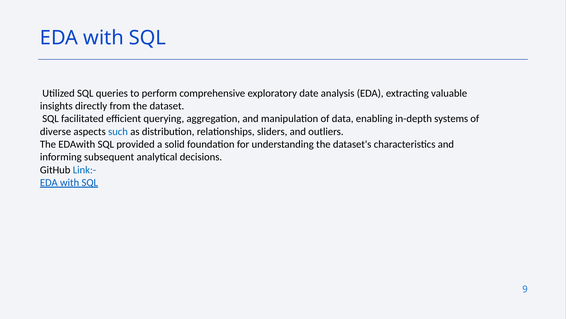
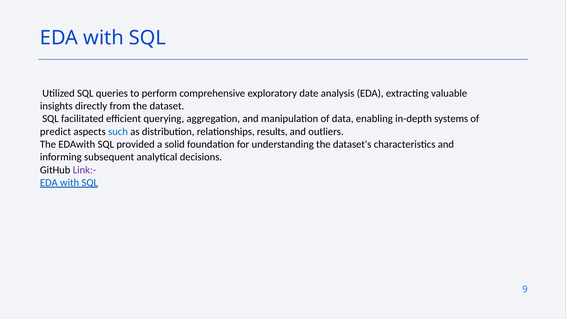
diverse: diverse -> predict (56, 131)
sliders: sliders -> results (272, 131)
Link:- colour: blue -> purple (84, 170)
